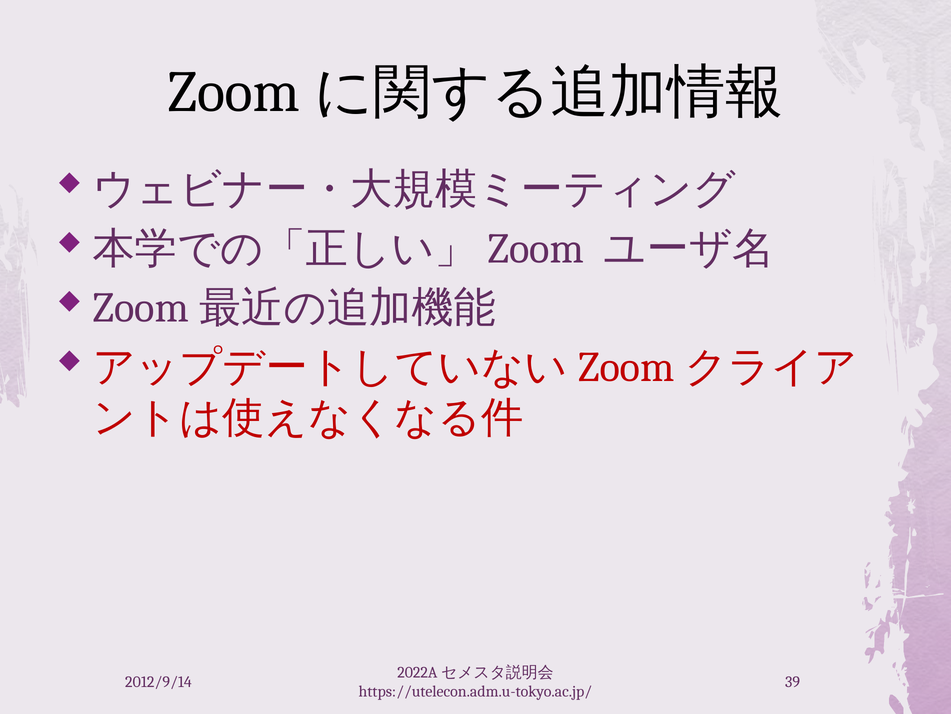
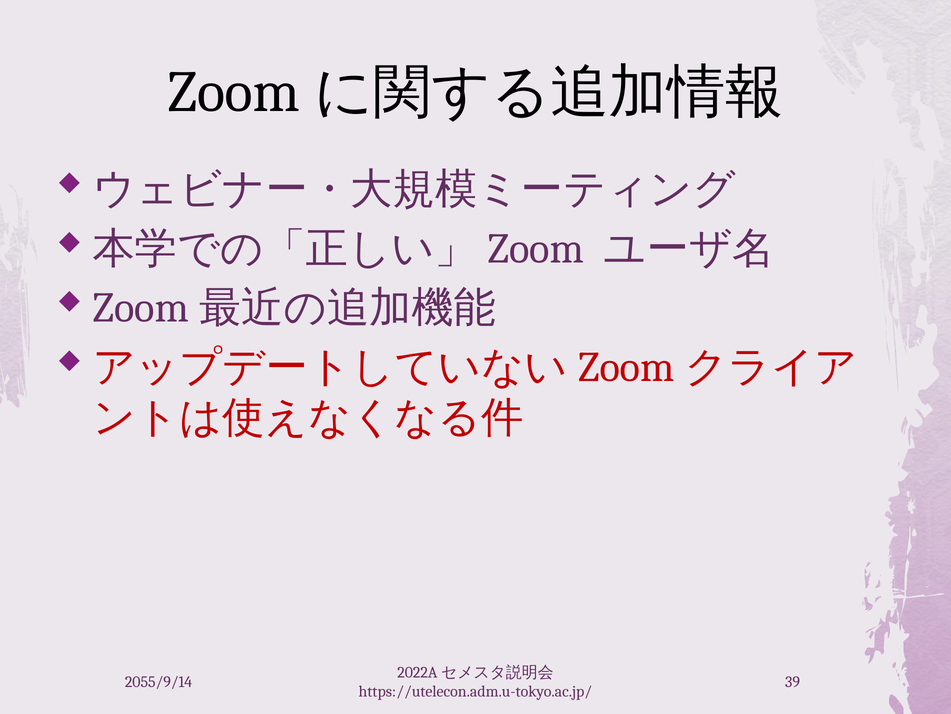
2012/9/14: 2012/9/14 -> 2055/9/14 (158, 681)
